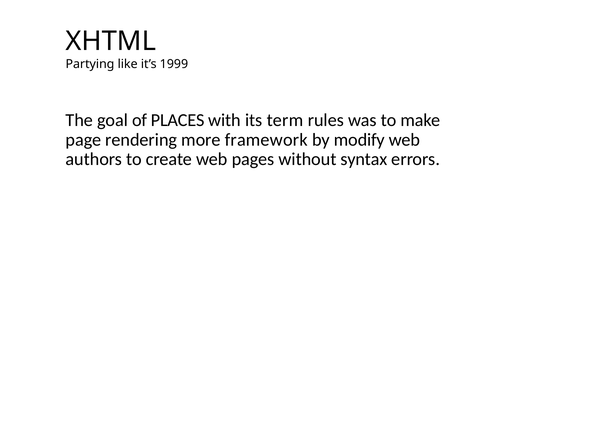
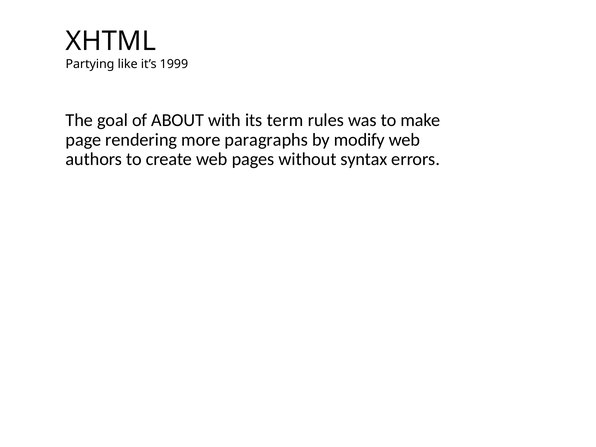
PLACES: PLACES -> ABOUT (178, 120)
framework: framework -> paragraphs (266, 140)
